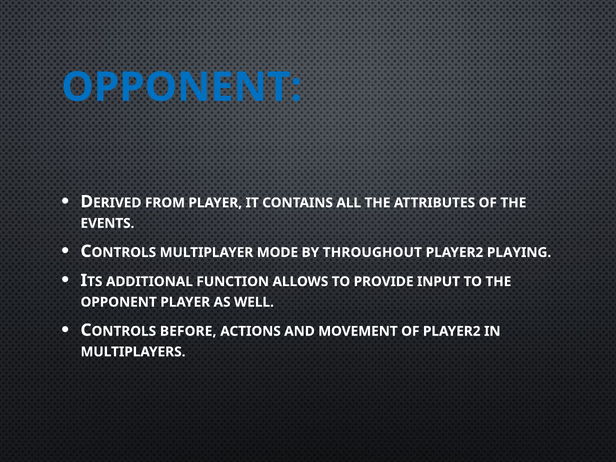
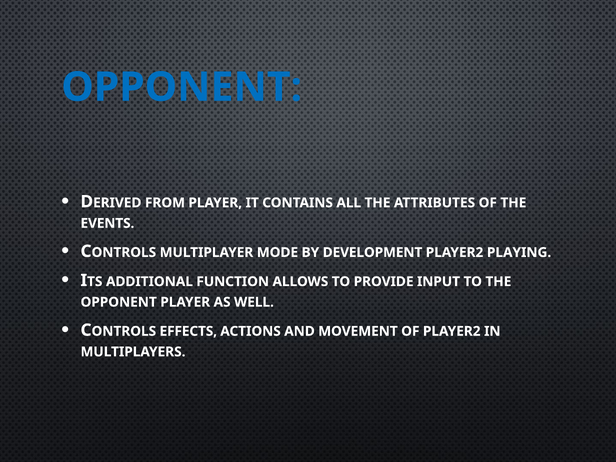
THROUGHOUT: THROUGHOUT -> DEVELOPMENT (372, 252)
BEFORE: BEFORE -> EFFECTS (188, 331)
